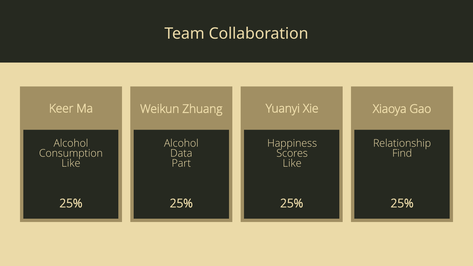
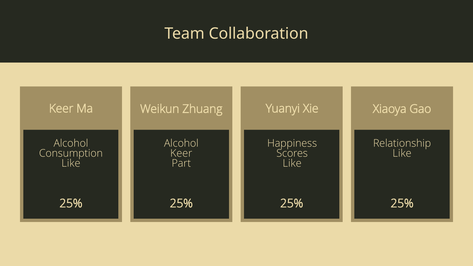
Data: Data -> Keer (181, 153)
Find: Find -> Like (402, 153)
